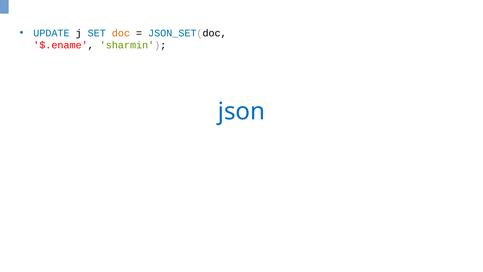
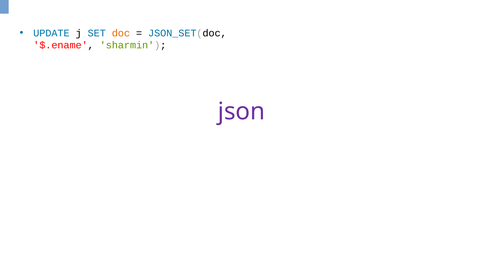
json colour: blue -> purple (241, 112)
